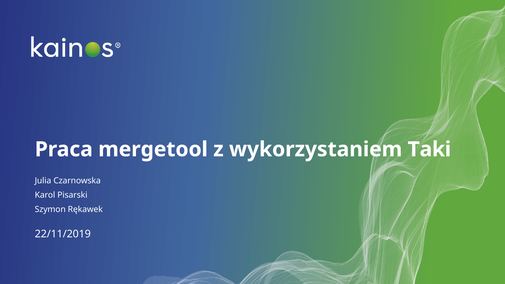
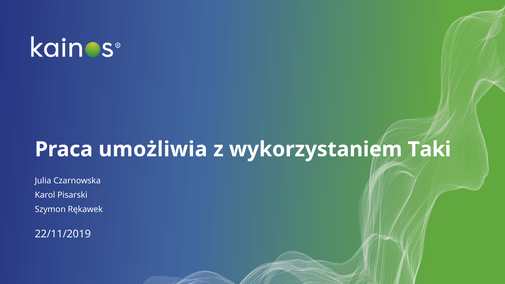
mergetool: mergetool -> umożliwia (153, 149)
